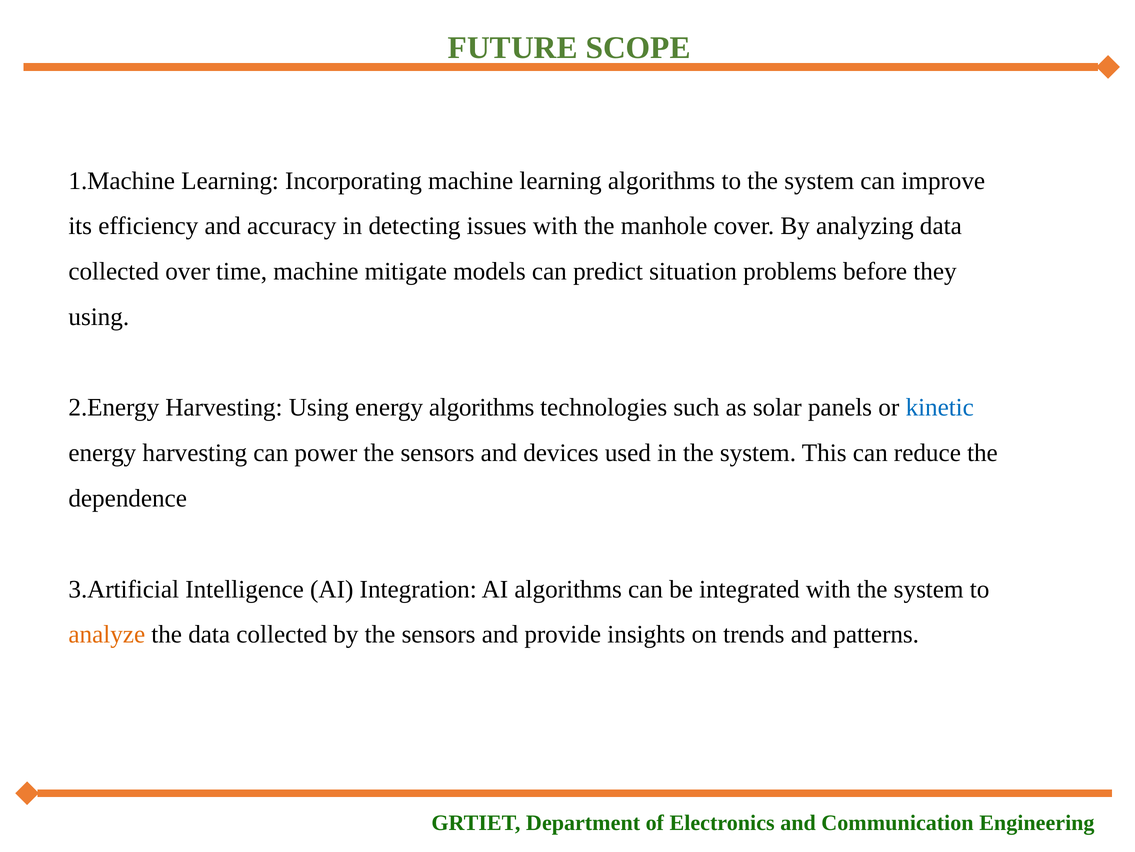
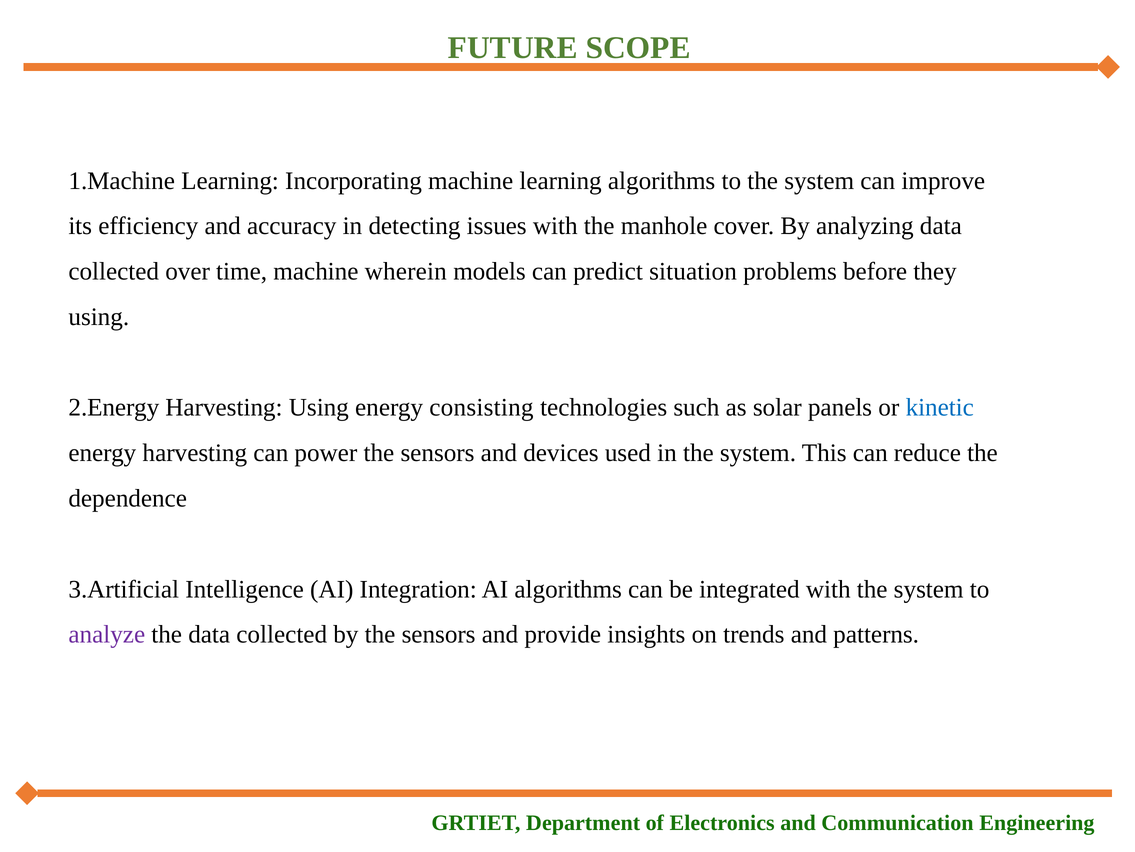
mitigate: mitigate -> wherein (406, 271)
energy algorithms: algorithms -> consisting (481, 407)
analyze colour: orange -> purple (107, 634)
